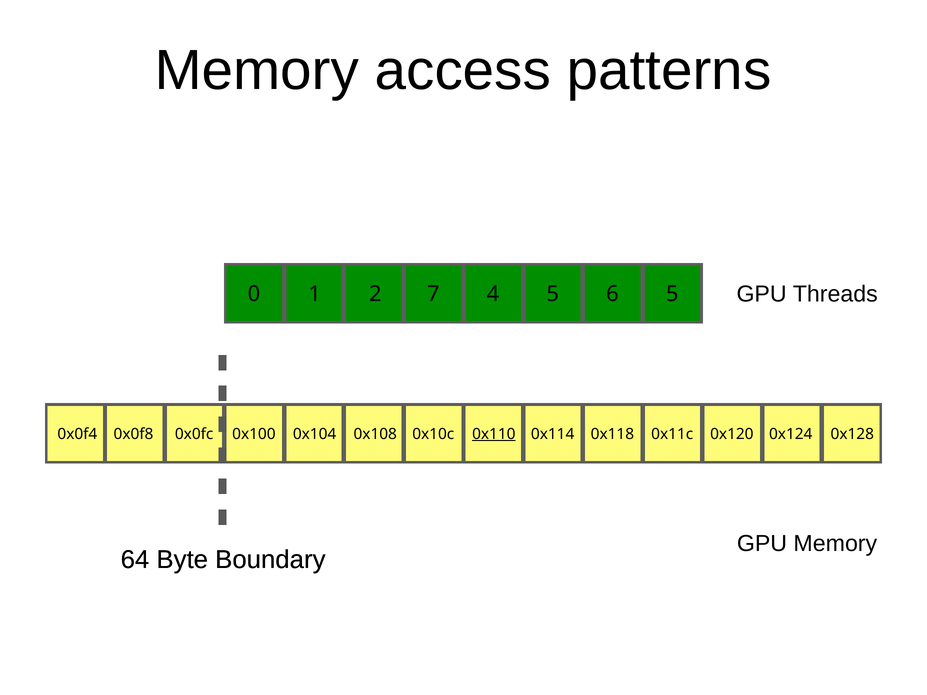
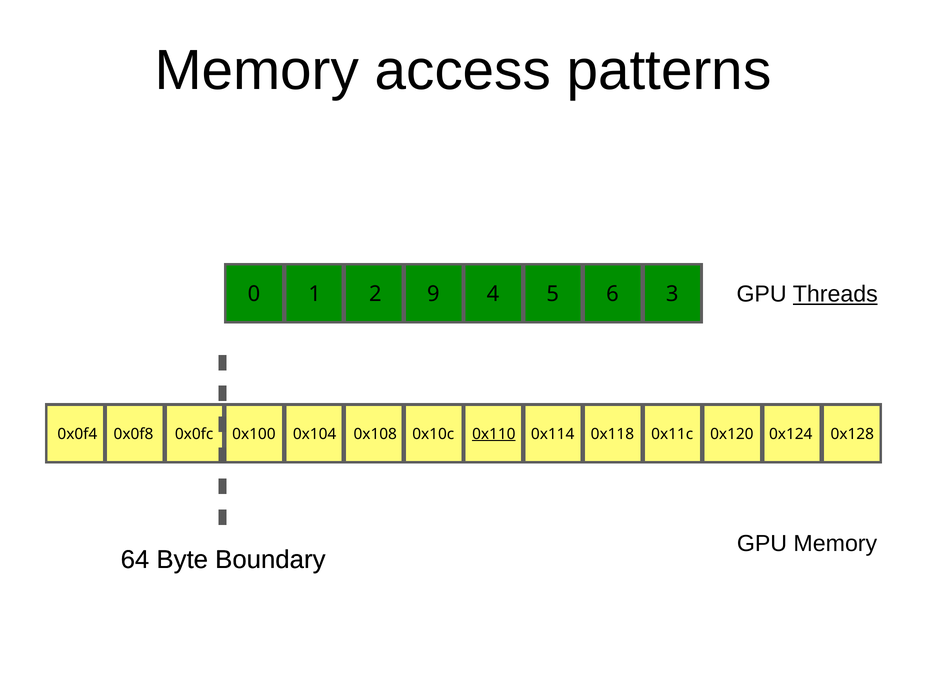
7: 7 -> 9 (433, 294)
6 5: 5 -> 3 (672, 294)
Threads underline: none -> present (835, 294)
